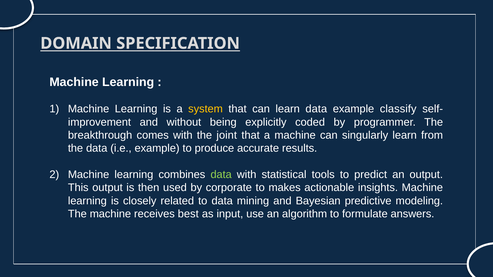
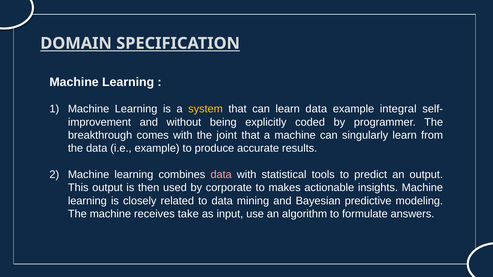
classify: classify -> integral (398, 109)
data colour: light green -> pink (221, 175)
best: best -> take (188, 214)
